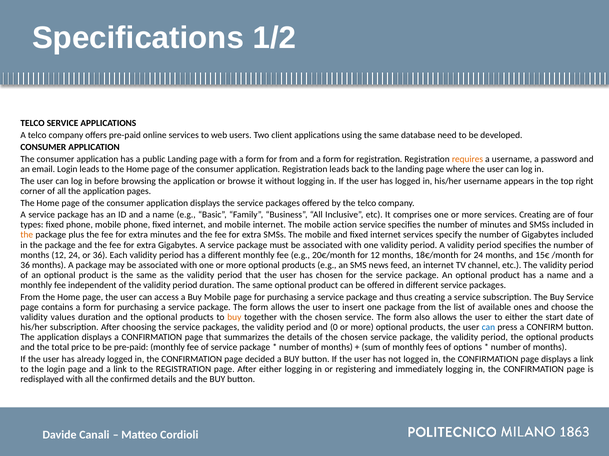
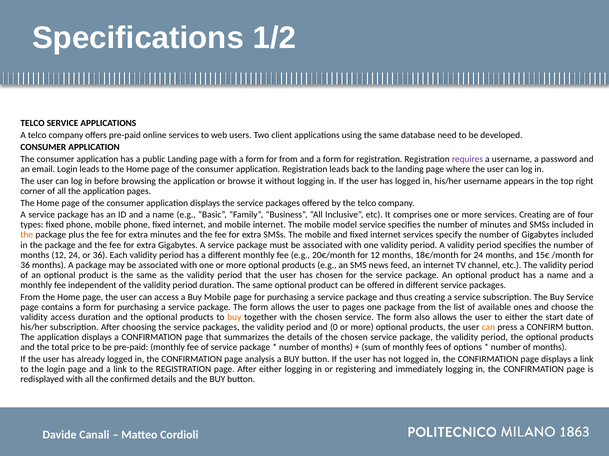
requires colour: orange -> purple (467, 159)
action: action -> model (345, 225)
to insert: insert -> pages (353, 307)
validity values: values -> access (63, 318)
can colour: blue -> orange (488, 328)
decided: decided -> analysis (260, 360)
